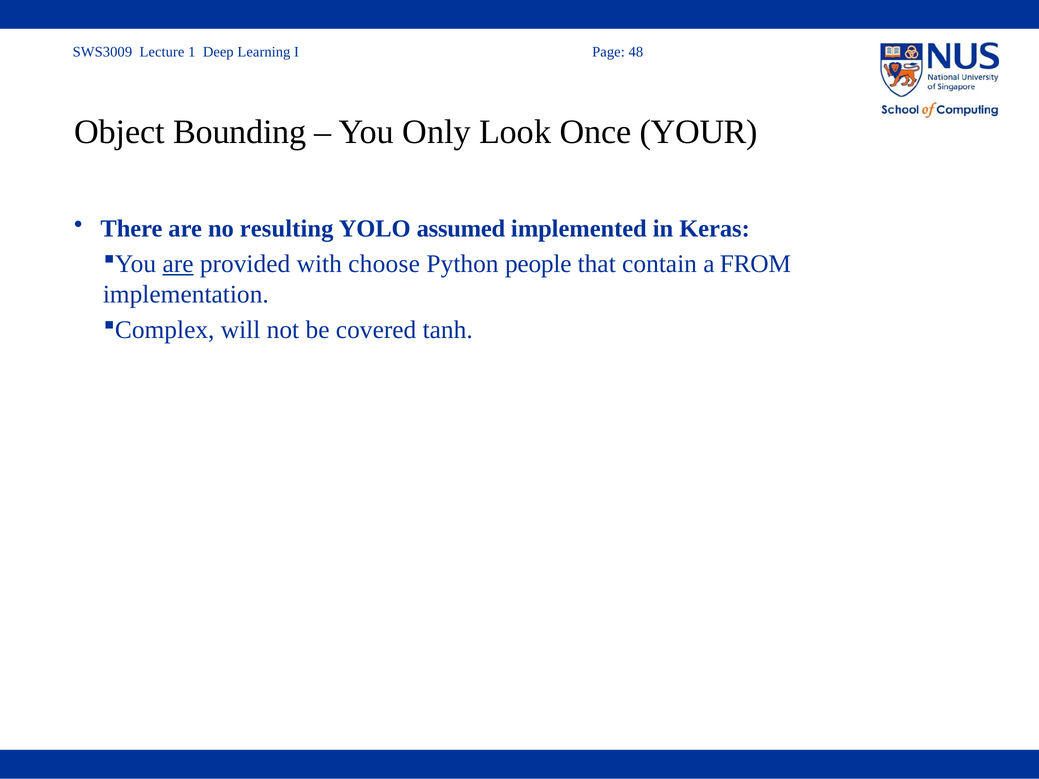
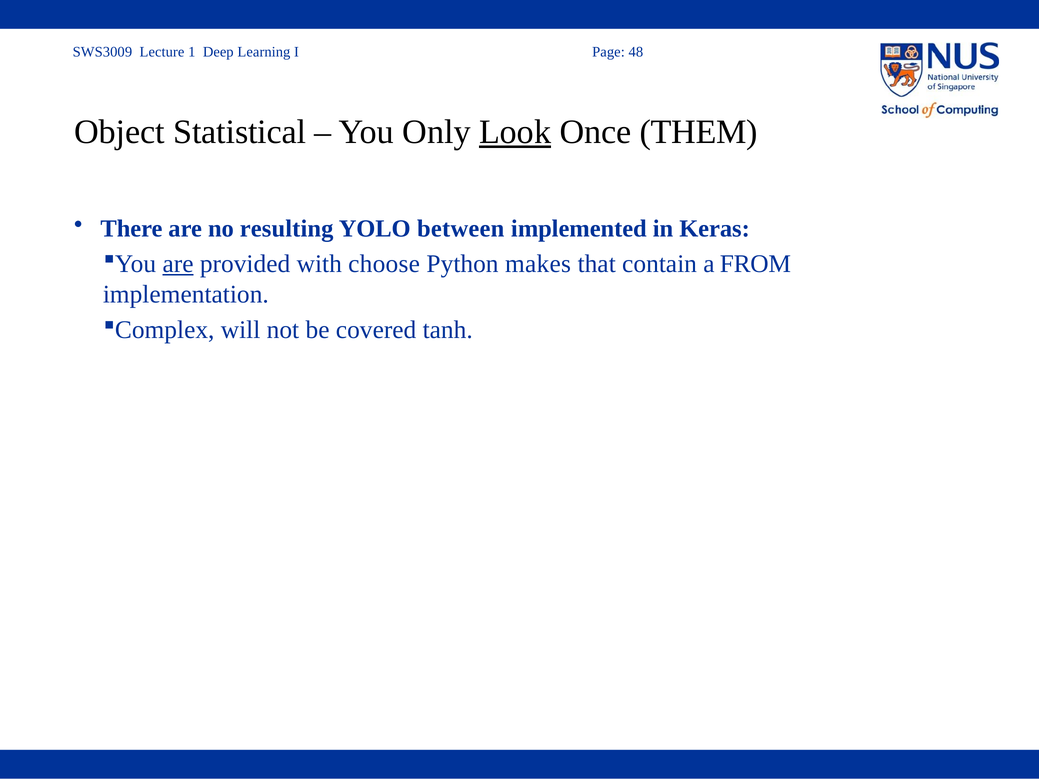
Bounding: Bounding -> Statistical (240, 132)
Look underline: none -> present (515, 132)
YOUR: YOUR -> THEM (699, 132)
assumed: assumed -> between (461, 229)
people: people -> makes (538, 264)
